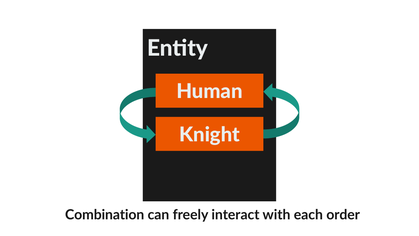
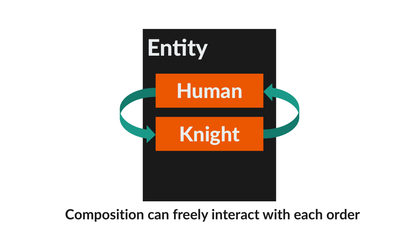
Combination: Combination -> Composition (105, 215)
